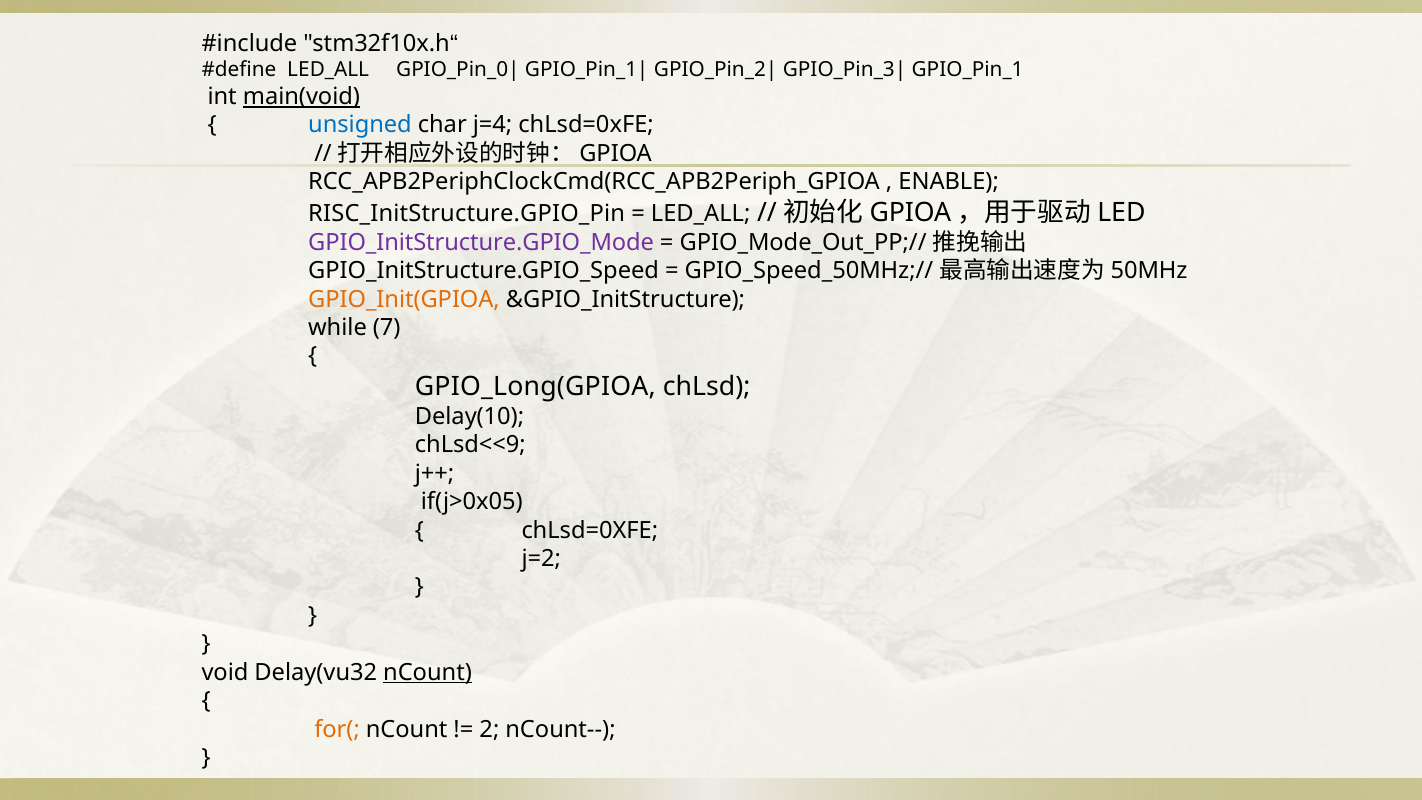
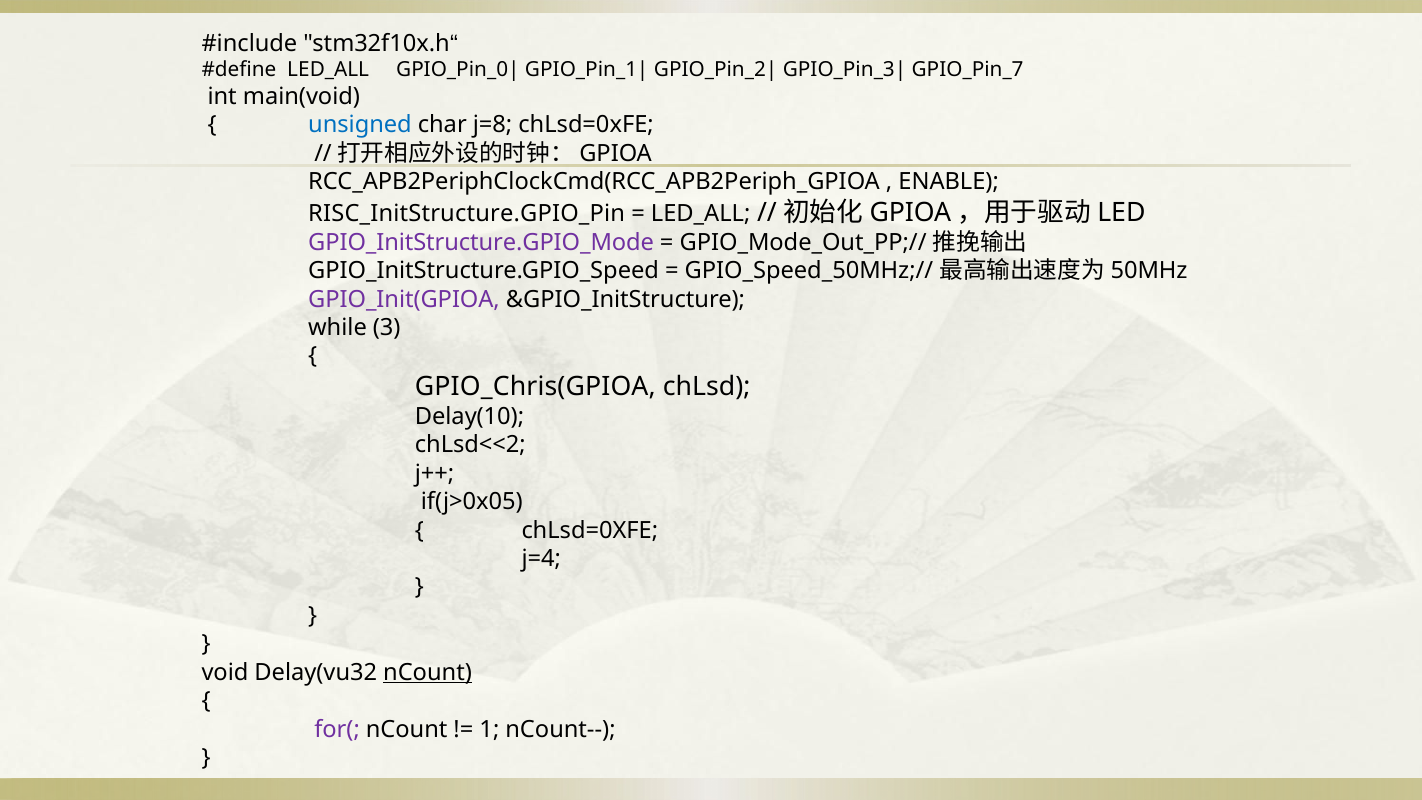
GPIO_Pin_1: GPIO_Pin_1 -> GPIO_Pin_7 (968, 70)
main(void underline: present -> none (301, 97)
j=4: j=4 -> j=8 (493, 125)
GPIO_Init(GPIOA colour: orange -> purple (404, 299)
7: 7 -> 3 (387, 328)
GPIO_Long(GPIOA: GPIO_Long(GPIOA -> GPIO_Chris(GPIOA (535, 386)
chLsd<<9: chLsd<<9 -> chLsd<<2 (470, 445)
j=2: j=2 -> j=4 (541, 559)
for( colour: orange -> purple (337, 729)
2: 2 -> 1 (489, 729)
